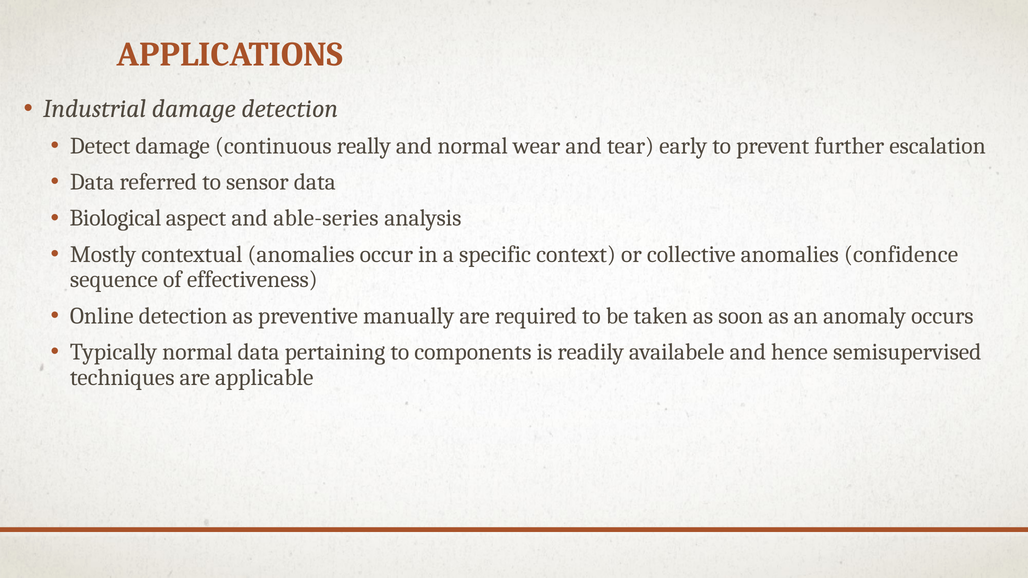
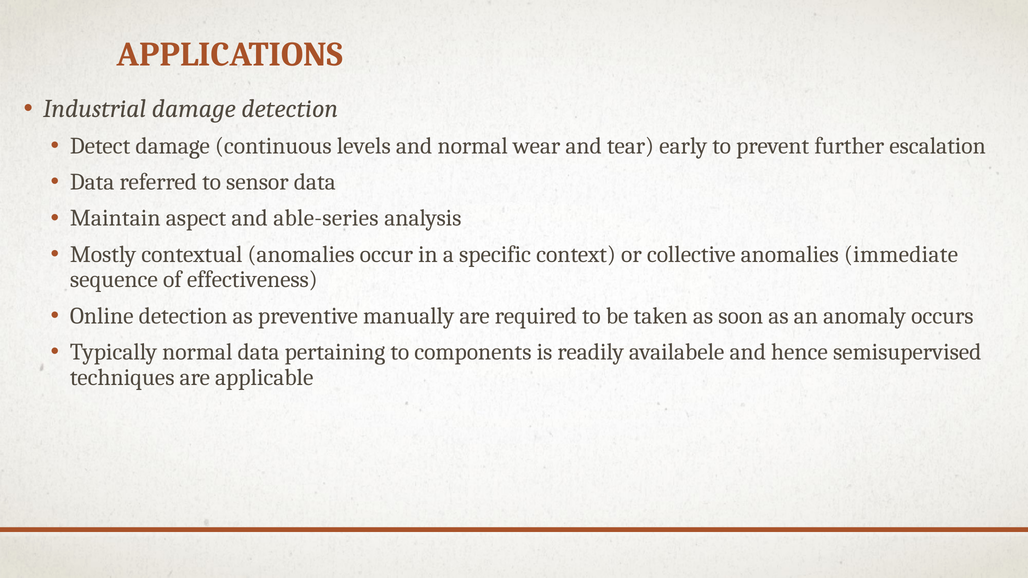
really: really -> levels (364, 146)
Biological: Biological -> Maintain (115, 218)
confidence: confidence -> immediate (901, 254)
